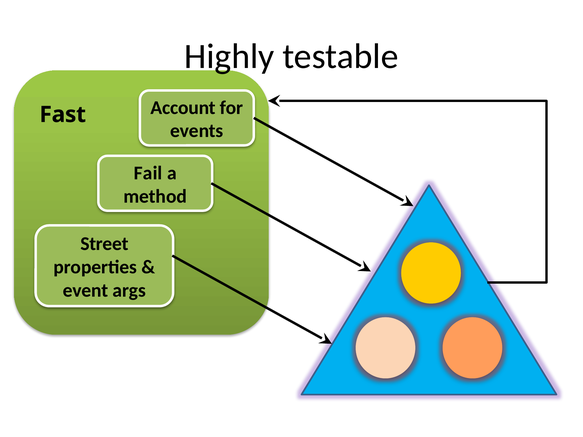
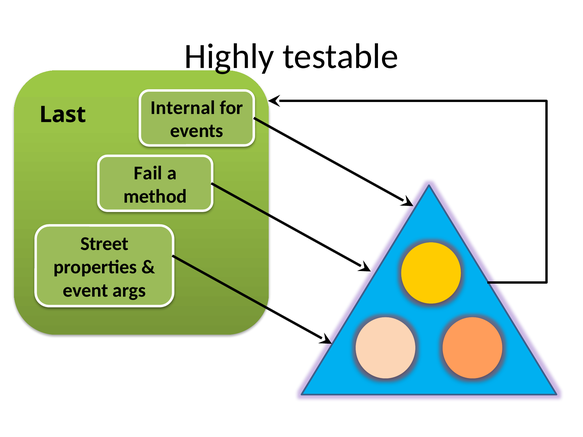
Account: Account -> Internal (183, 108)
Fast: Fast -> Last (63, 115)
